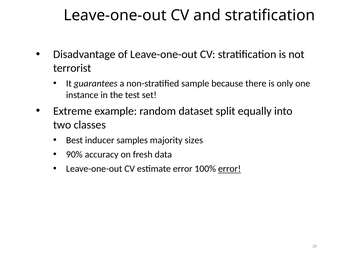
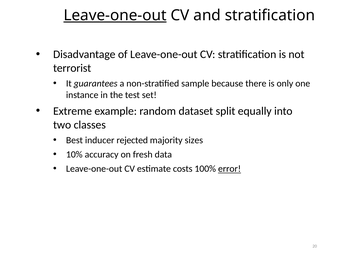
Leave-one-out underline: none -> present (115, 15)
samples: samples -> rejected (132, 140)
90%: 90% -> 10% (74, 155)
estimate error: error -> costs (183, 169)
